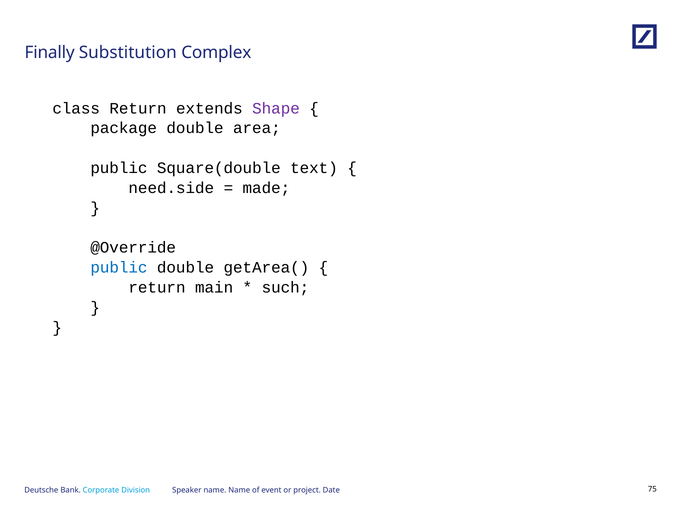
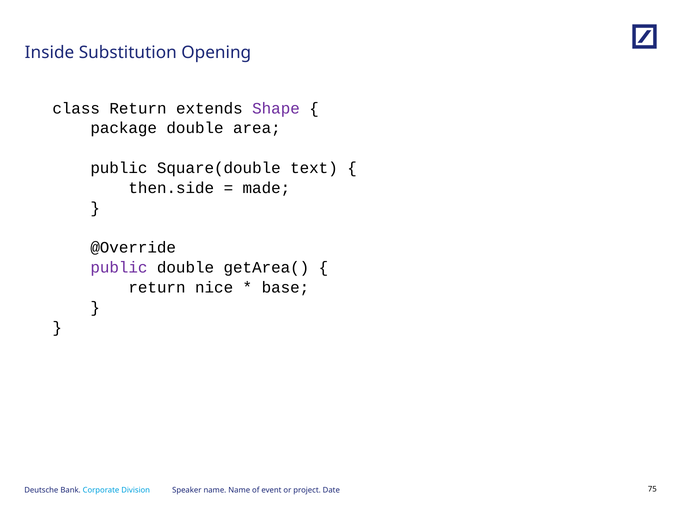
Finally: Finally -> Inside (50, 53)
Complex: Complex -> Opening (216, 53)
need.side: need.side -> then.side (171, 188)
public colour: blue -> purple (119, 267)
main: main -> nice (214, 287)
such: such -> base (285, 287)
